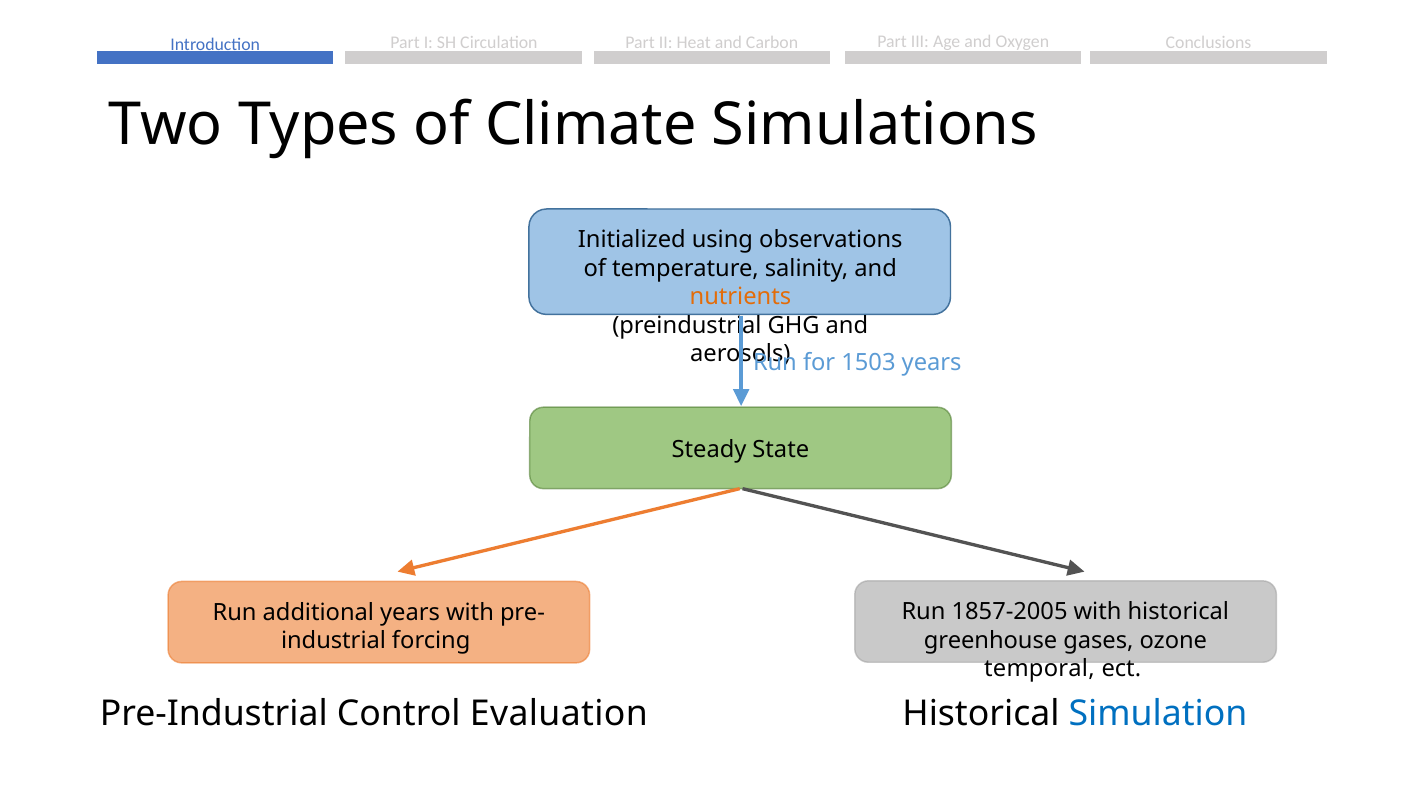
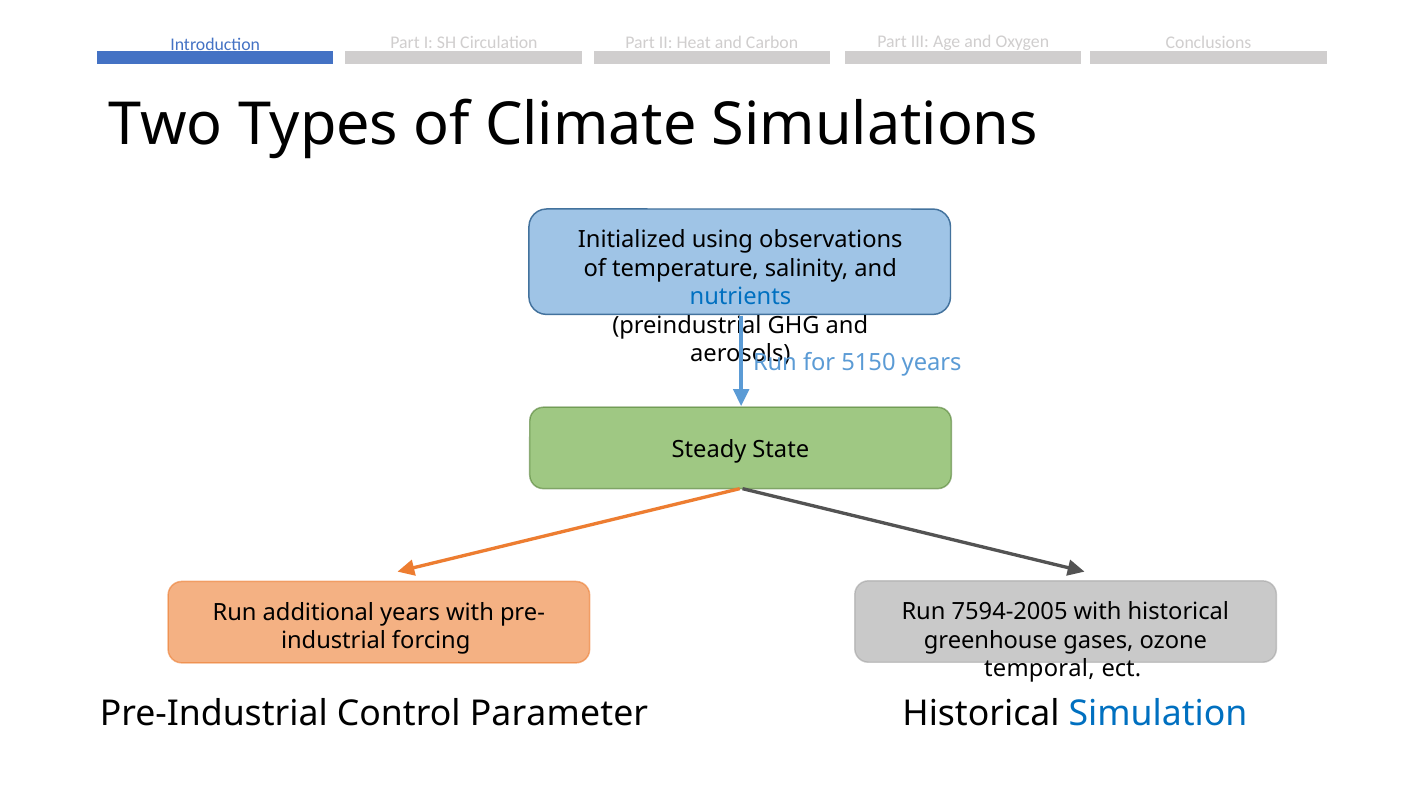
nutrients colour: orange -> blue (740, 297)
1503: 1503 -> 5150 (869, 362)
1857-2005: 1857-2005 -> 7594-2005 (1010, 612)
Evaluation: Evaluation -> Parameter (559, 714)
